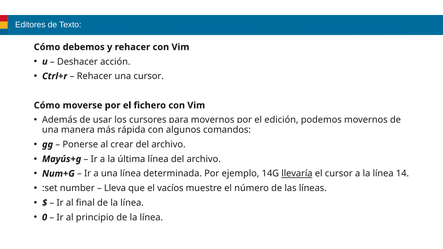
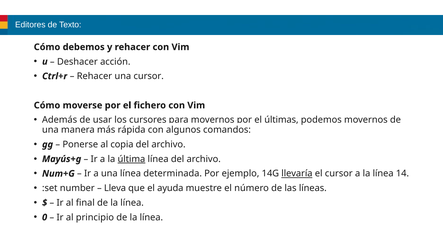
edición: edición -> últimas (281, 120)
crear: crear -> copia (122, 145)
última underline: none -> present (131, 159)
vacíos: vacíos -> ayuda (170, 188)
